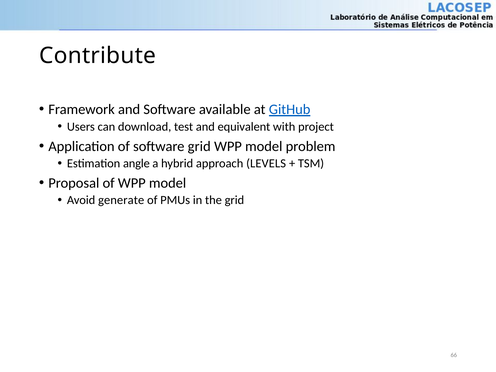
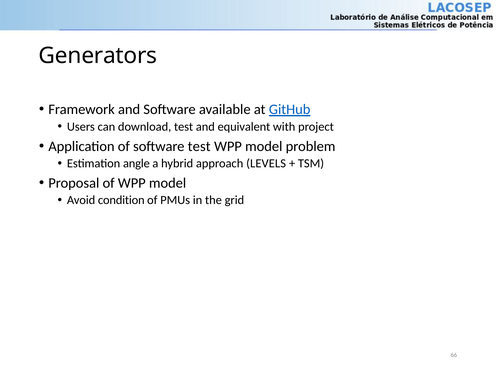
Contribute: Contribute -> Generators (98, 56)
software grid: grid -> test (199, 146)
generate: generate -> condition (121, 200)
